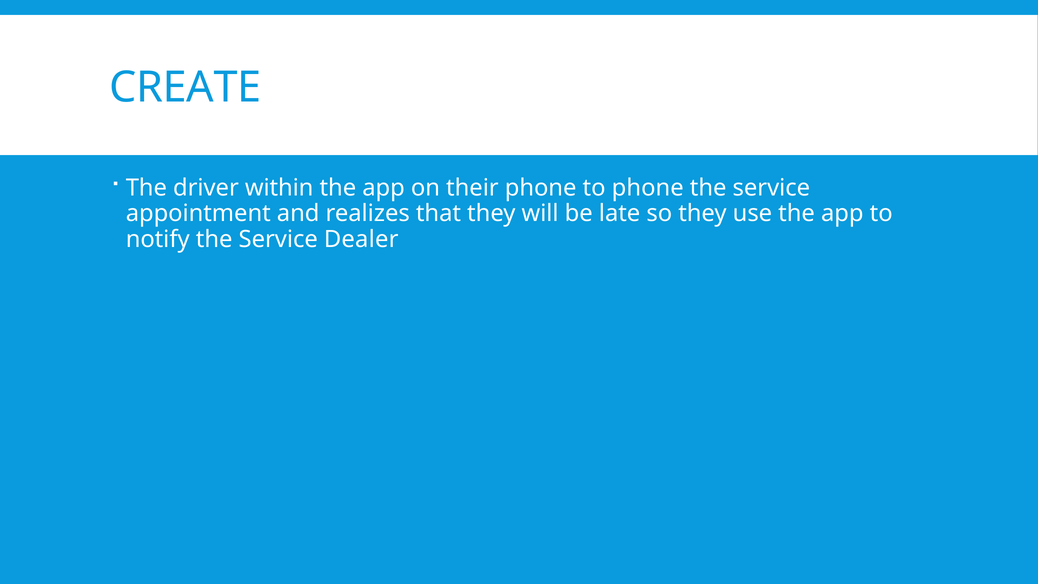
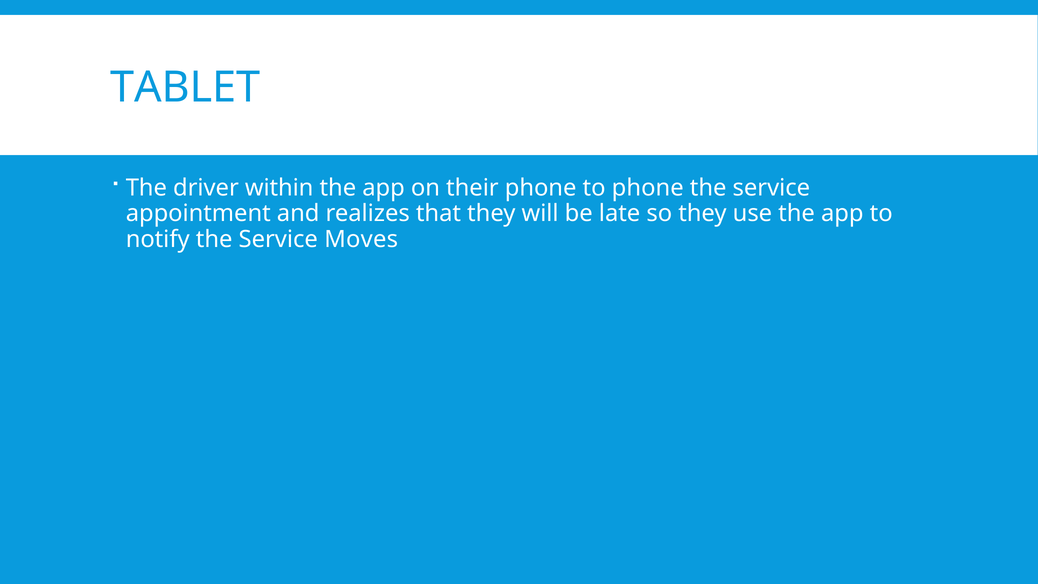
CREATE: CREATE -> TABLET (185, 87)
Dealer: Dealer -> Moves (361, 239)
